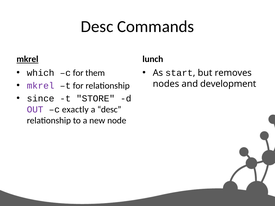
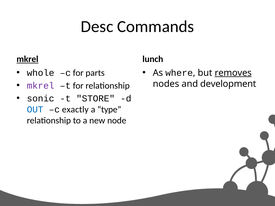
which: which -> whole (41, 73)
them: them -> parts (95, 73)
start: start -> where (179, 73)
removes underline: none -> present (233, 73)
since: since -> sonic (41, 99)
OUT colour: purple -> blue (35, 110)
a desc: desc -> type (109, 110)
